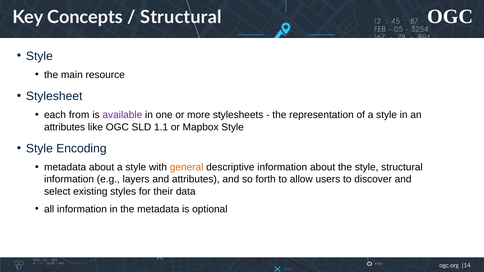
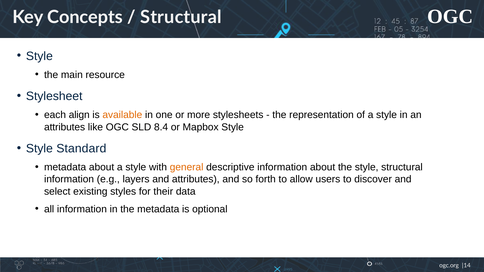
from: from -> align (79, 115)
available colour: purple -> orange (122, 115)
1.1: 1.1 -> 8.4 (161, 127)
Encoding: Encoding -> Standard (81, 149)
